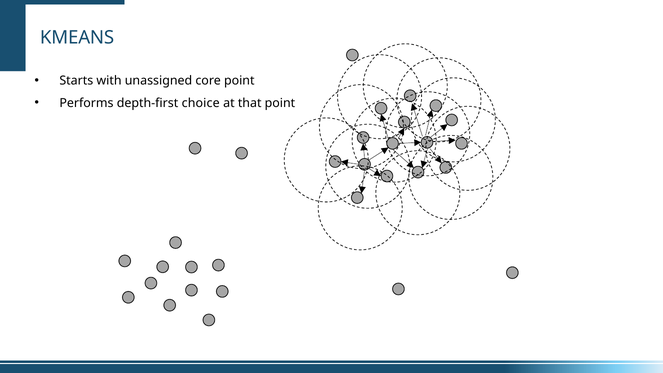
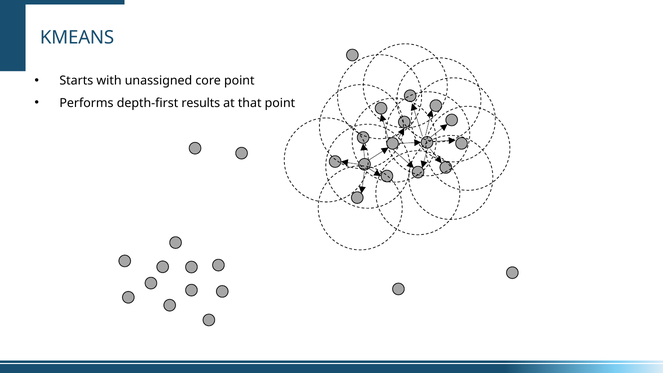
choice: choice -> results (201, 103)
